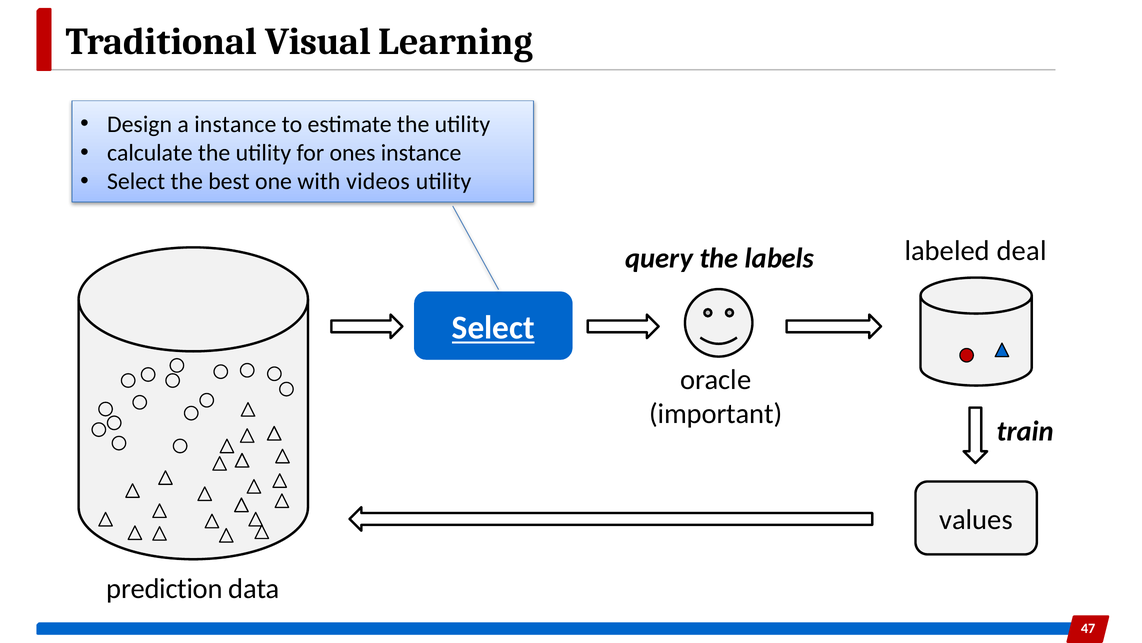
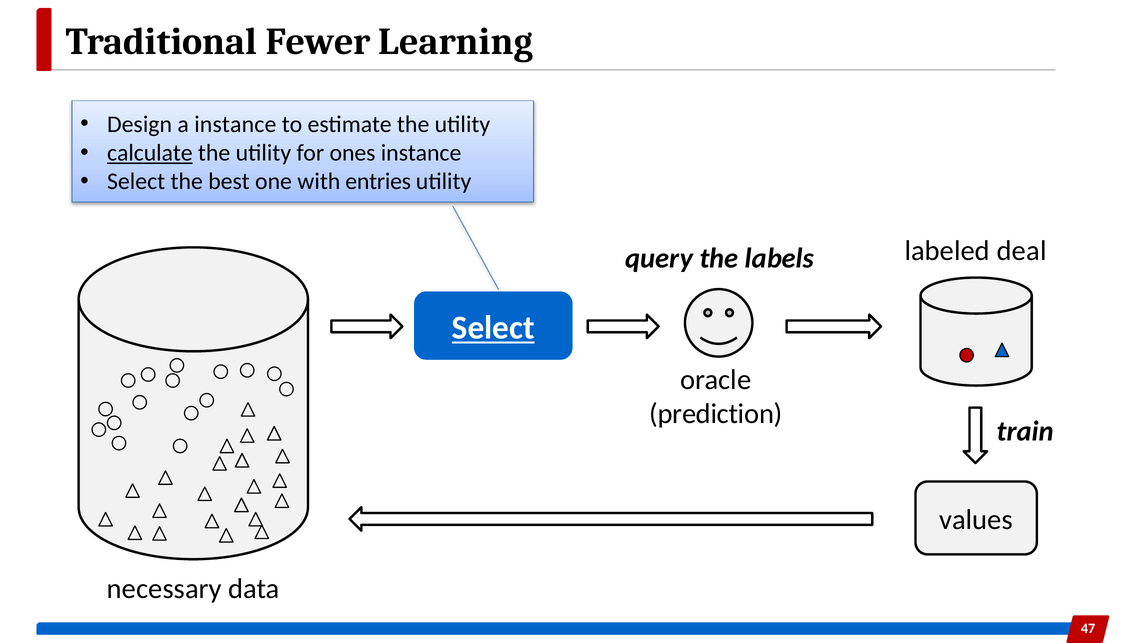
Visual: Visual -> Fewer (318, 41)
calculate underline: none -> present (150, 153)
videos: videos -> entries (378, 181)
important: important -> prediction (716, 414)
prediction: prediction -> necessary (164, 588)
